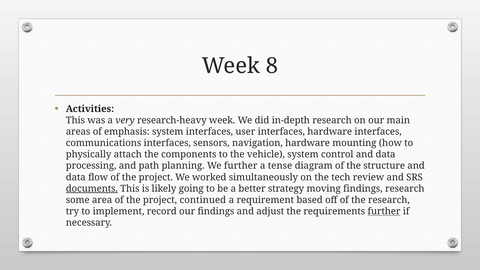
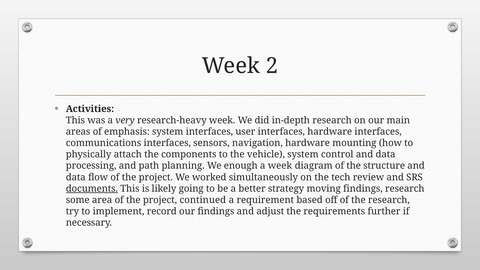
8: 8 -> 2 (272, 66)
We further: further -> enough (241, 166)
a tense: tense -> week (280, 166)
further underline: present -> none (384, 211)
